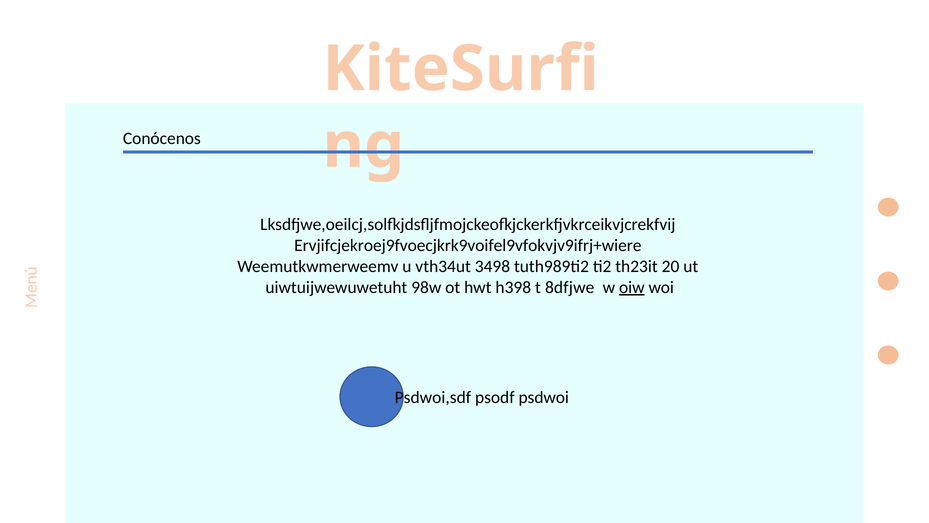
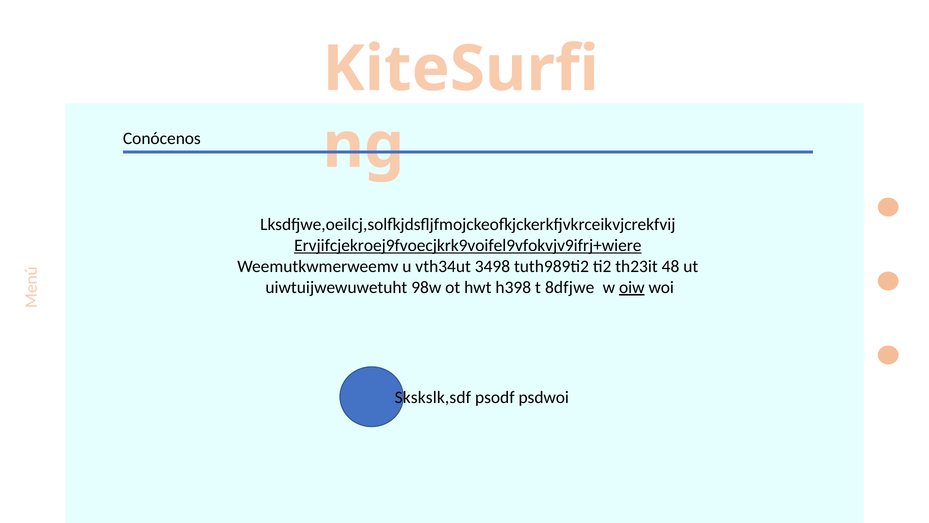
Ervjifcjekroej9fvoecjkrk9voifel9vfokvjv9ifrj+wiere underline: none -> present (468, 245)
20: 20 -> 48 (671, 266)
Psdwoi,sdf: Psdwoi,sdf -> Skskslk,sdf (433, 397)
